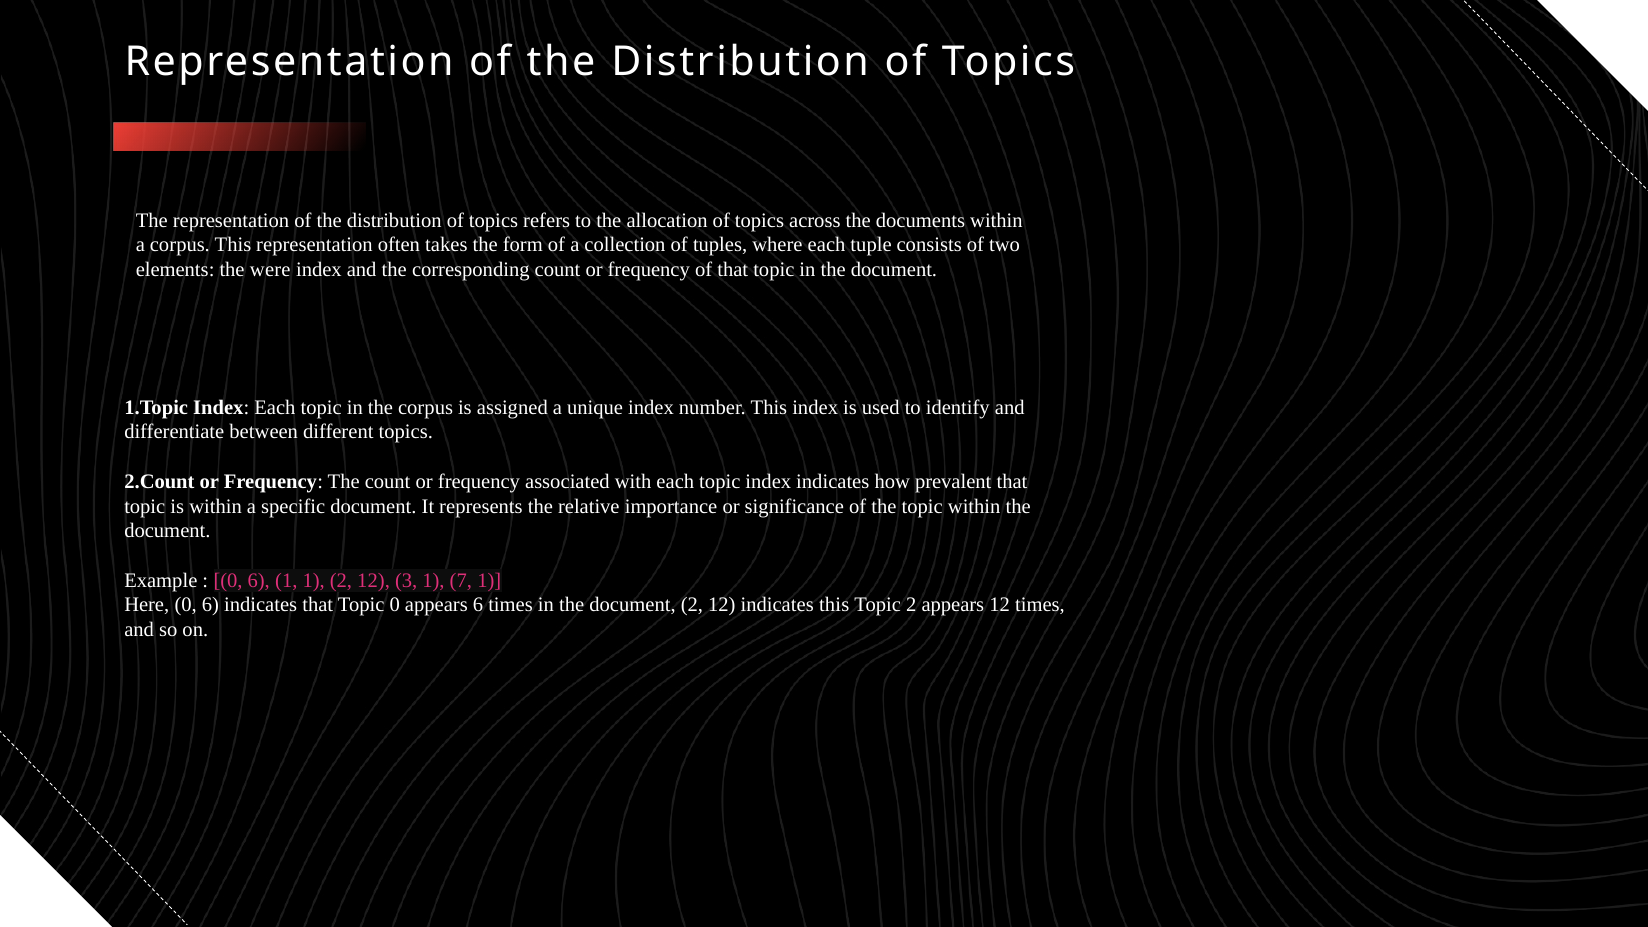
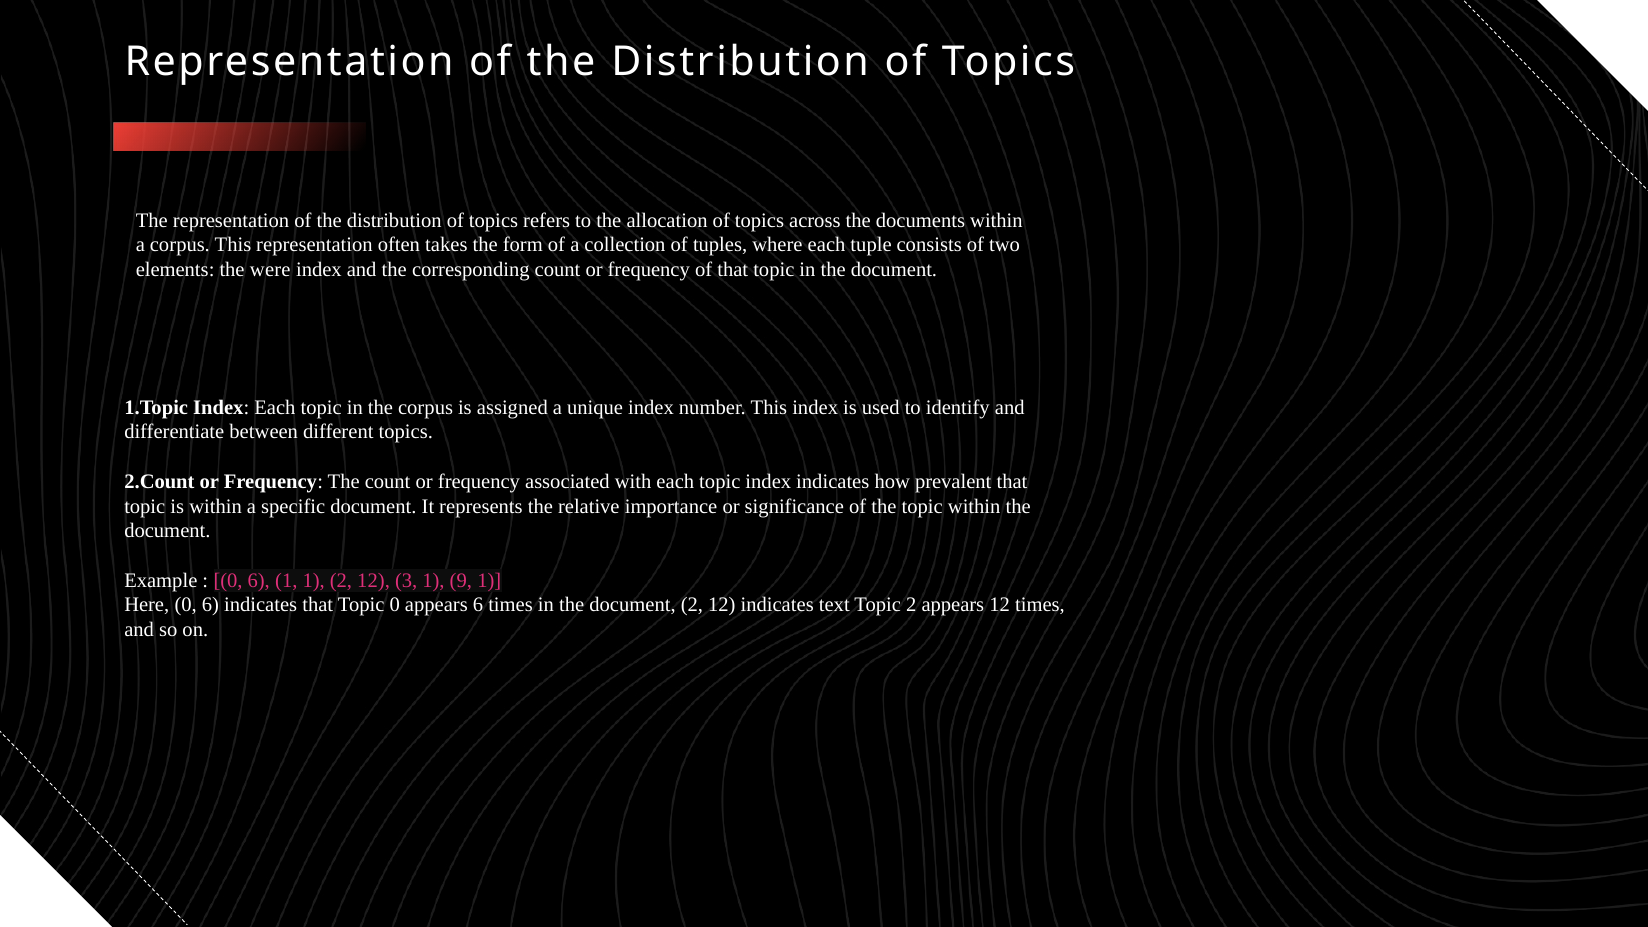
7: 7 -> 9 (461, 580)
indicates this: this -> text (834, 605)
